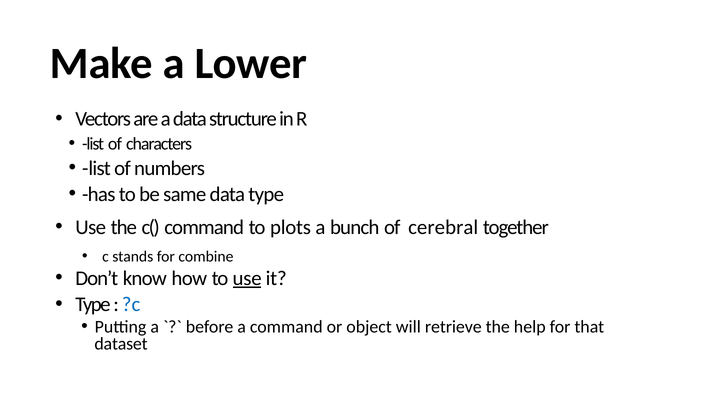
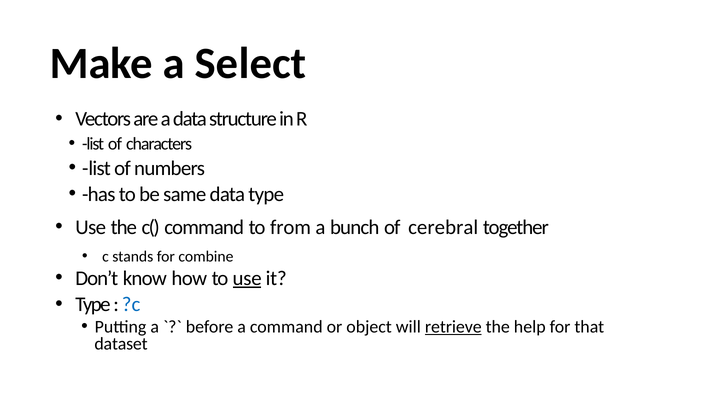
Lower: Lower -> Select (251, 64)
plots: plots -> from (290, 227)
retrieve underline: none -> present (453, 327)
